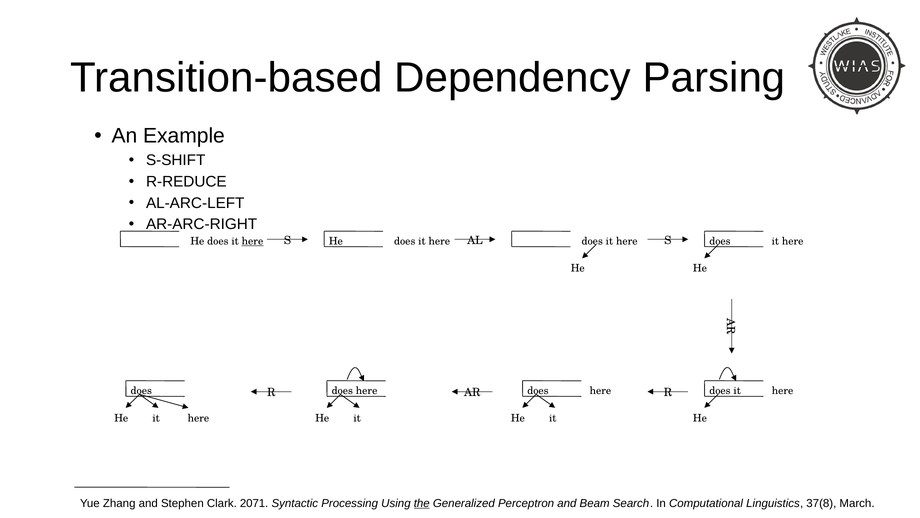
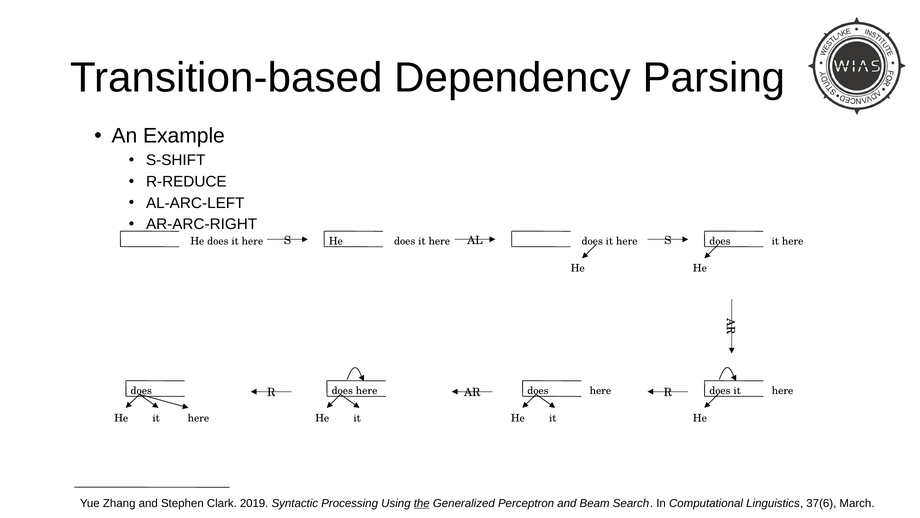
here underline: present -> none (252, 241)
2071: 2071 -> 2019 (254, 503)
37(8: 37(8 -> 37(6 (821, 503)
